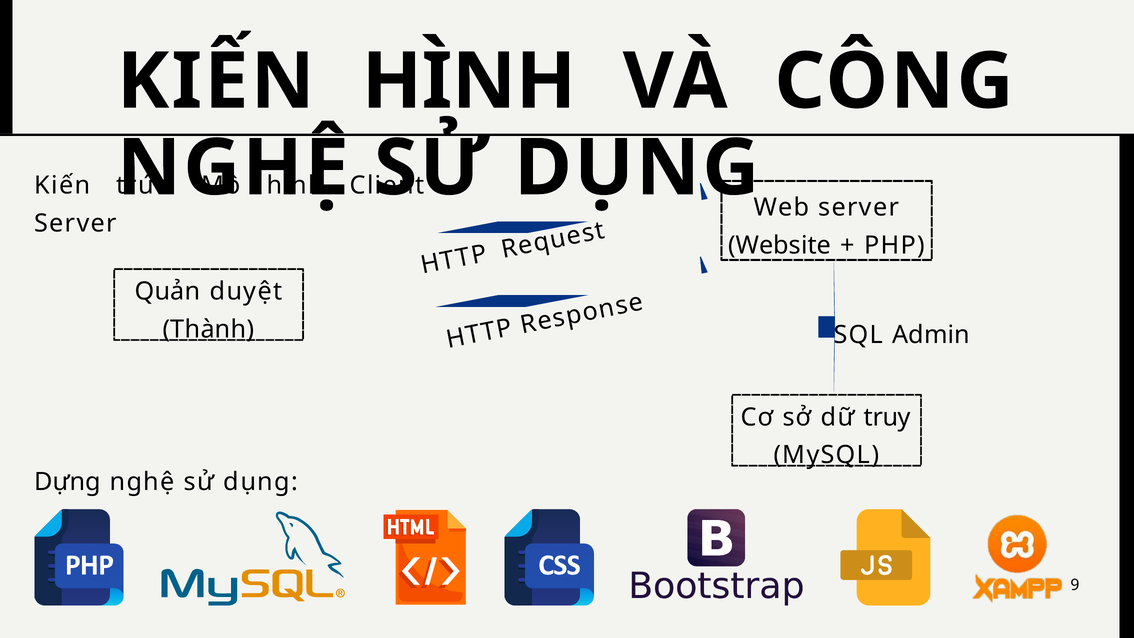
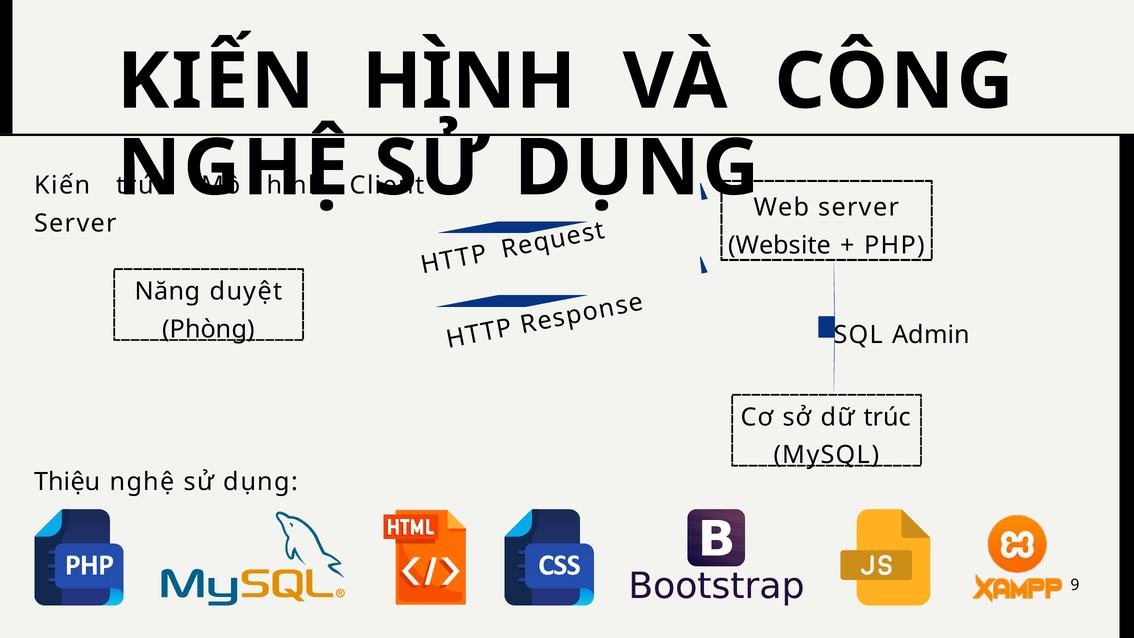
Quản: Quản -> Năng (167, 291)
Thành: Thành -> Phòng (209, 329)
dữ truy: truy -> trúc (887, 417)
Dựng: Dựng -> Thiệu (67, 482)
